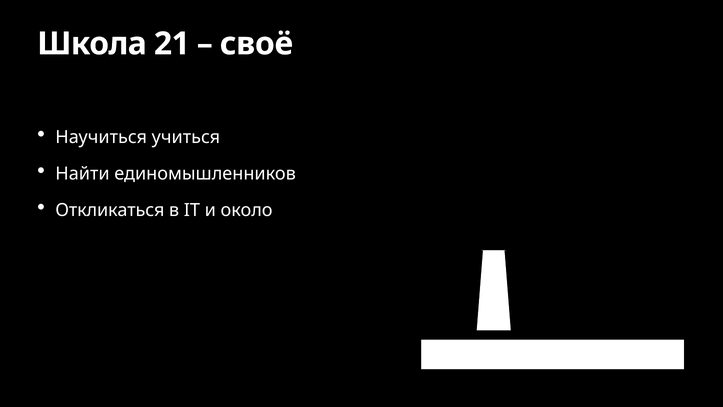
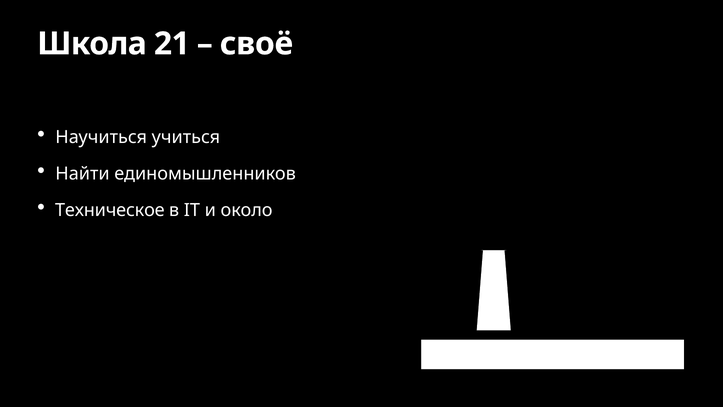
Откликаться: Откликаться -> Техническое (110, 210)
